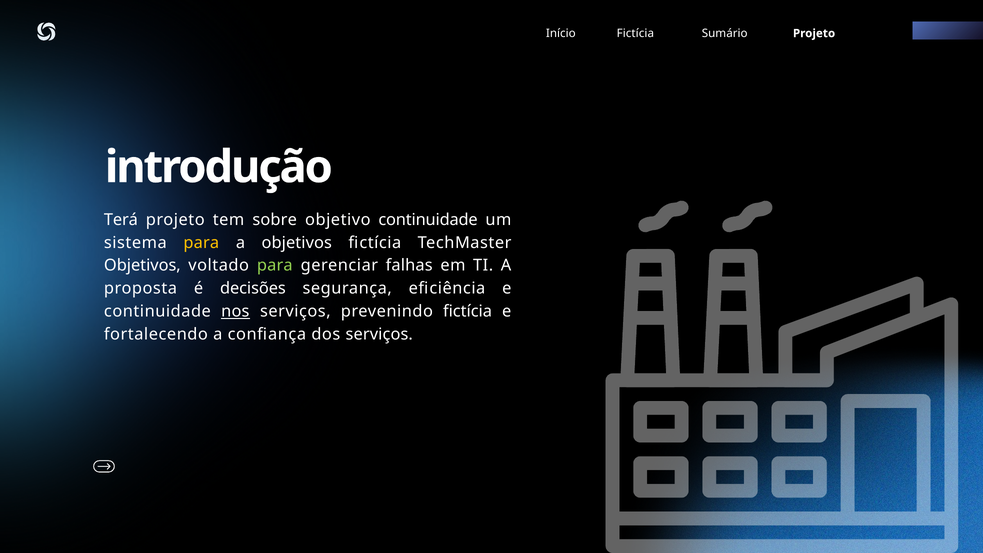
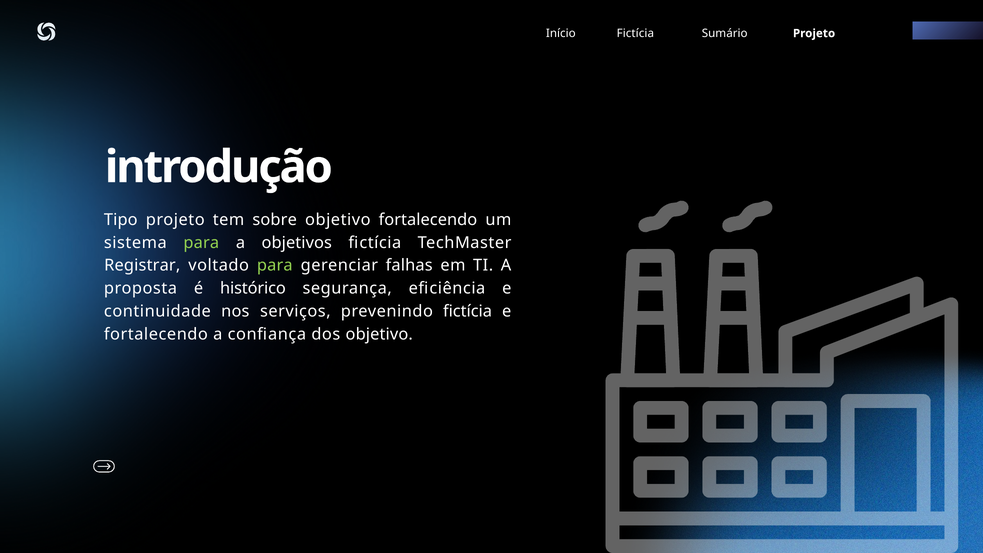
Terá: Terá -> Tipo (121, 220)
objetivo continuidade: continuidade -> fortalecendo (428, 220)
para colour: yellow -> light green (201, 243)
Objetivos: Objetivos -> Registrar (142, 265)
decisões: decisões -> histórico (253, 288)
nos underline: present -> none (235, 311)
dos serviços: serviços -> objetivo (379, 334)
